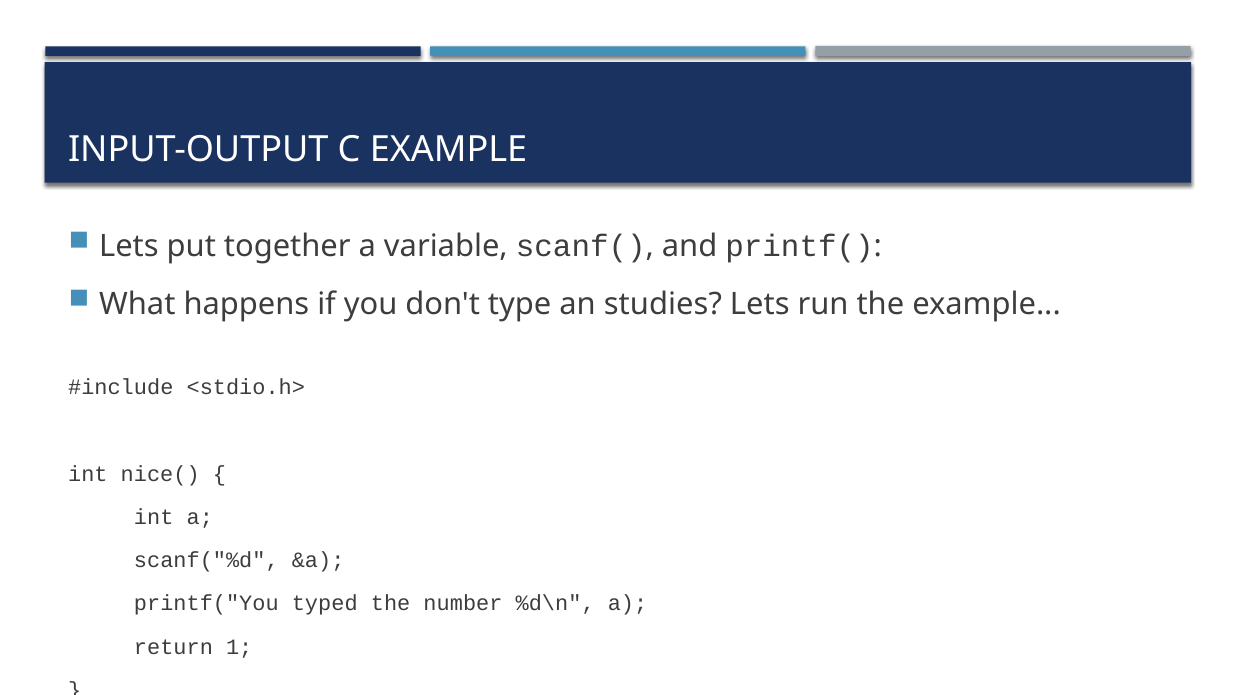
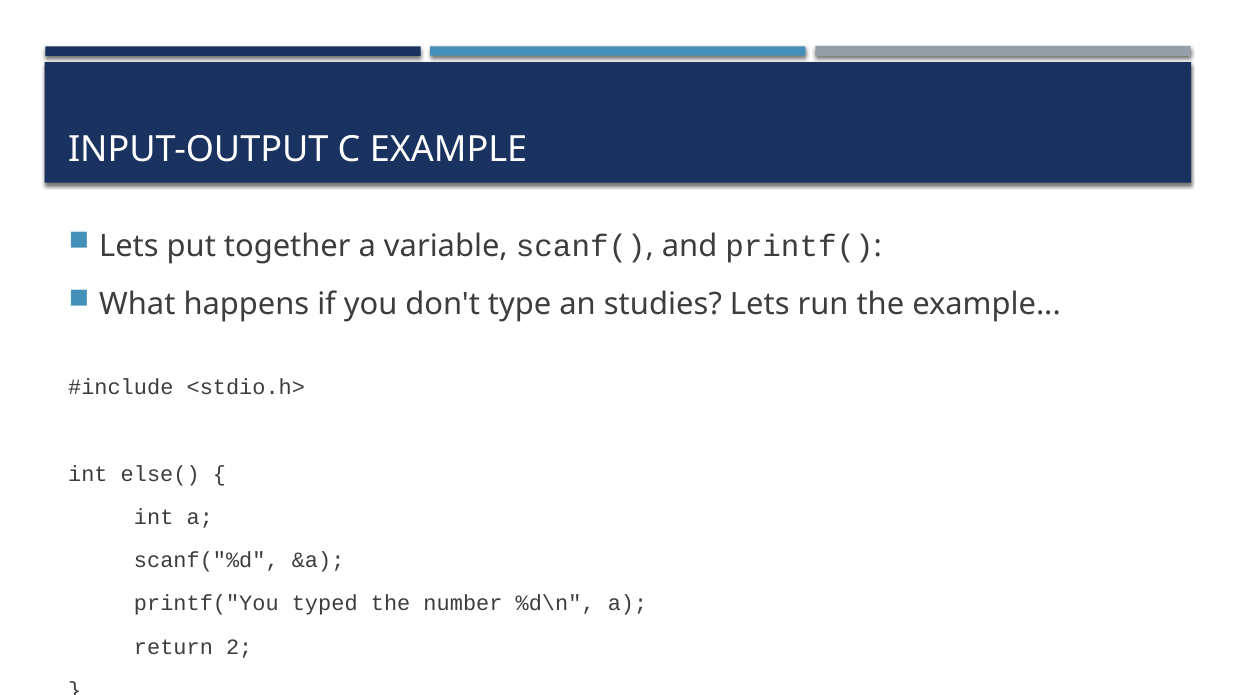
nice(: nice( -> else( (160, 474)
1: 1 -> 2 (239, 647)
